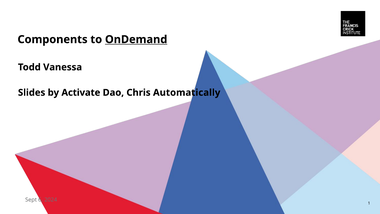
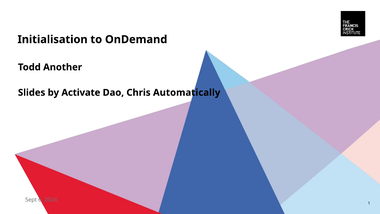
Components: Components -> Initialisation (53, 39)
OnDemand underline: present -> none (136, 39)
Vanessa: Vanessa -> Another (63, 67)
